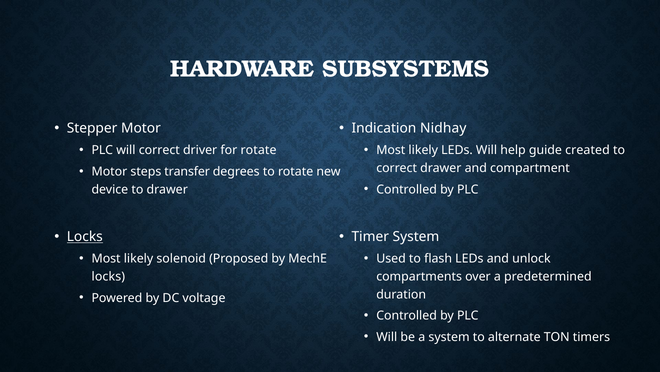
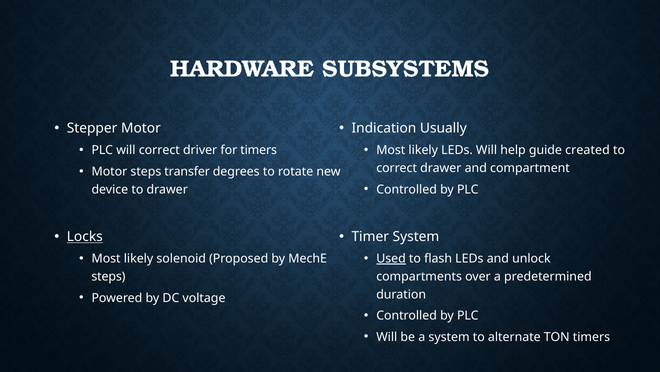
Nidhay: Nidhay -> Usually (443, 128)
for rotate: rotate -> timers (259, 150)
Used underline: none -> present (391, 258)
locks: locks -> steps (108, 276)
